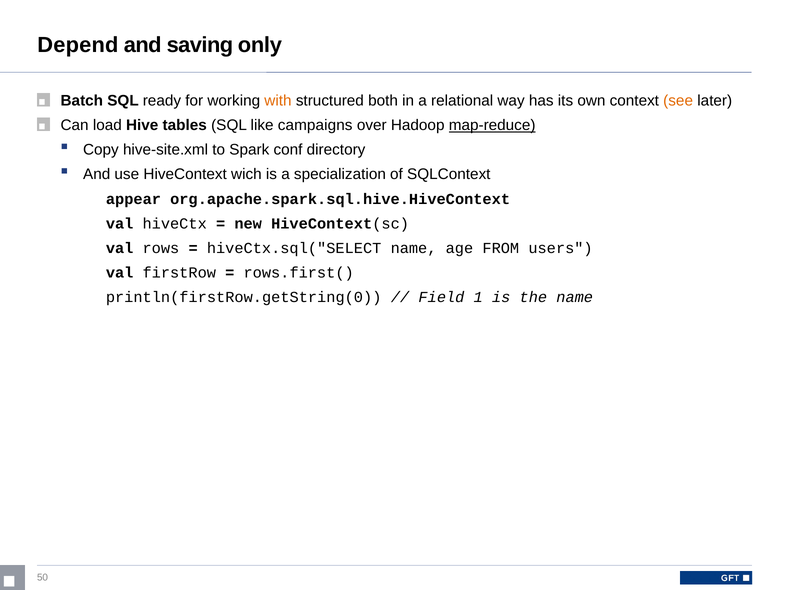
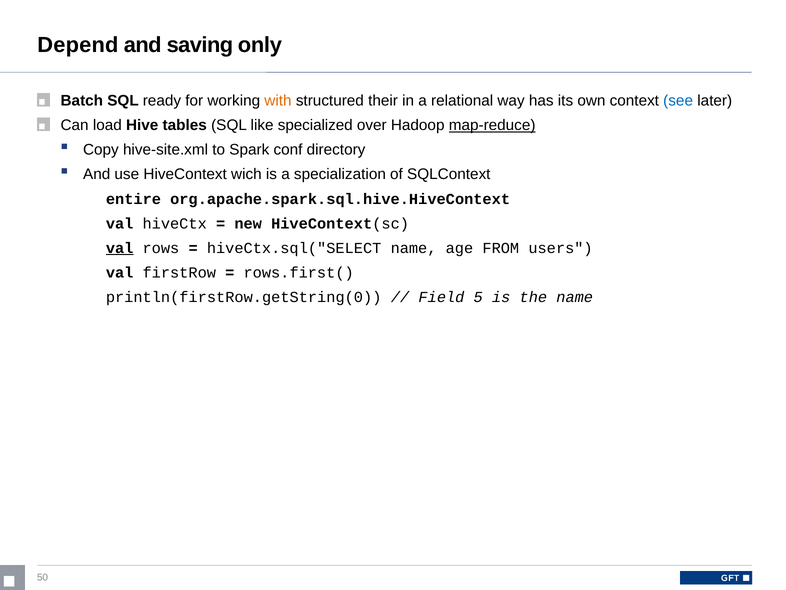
both: both -> their (383, 101)
see colour: orange -> blue (678, 101)
campaigns: campaigns -> specialized (315, 125)
appear: appear -> entire (133, 199)
val underline: none -> present (120, 248)
1: 1 -> 5 (478, 297)
